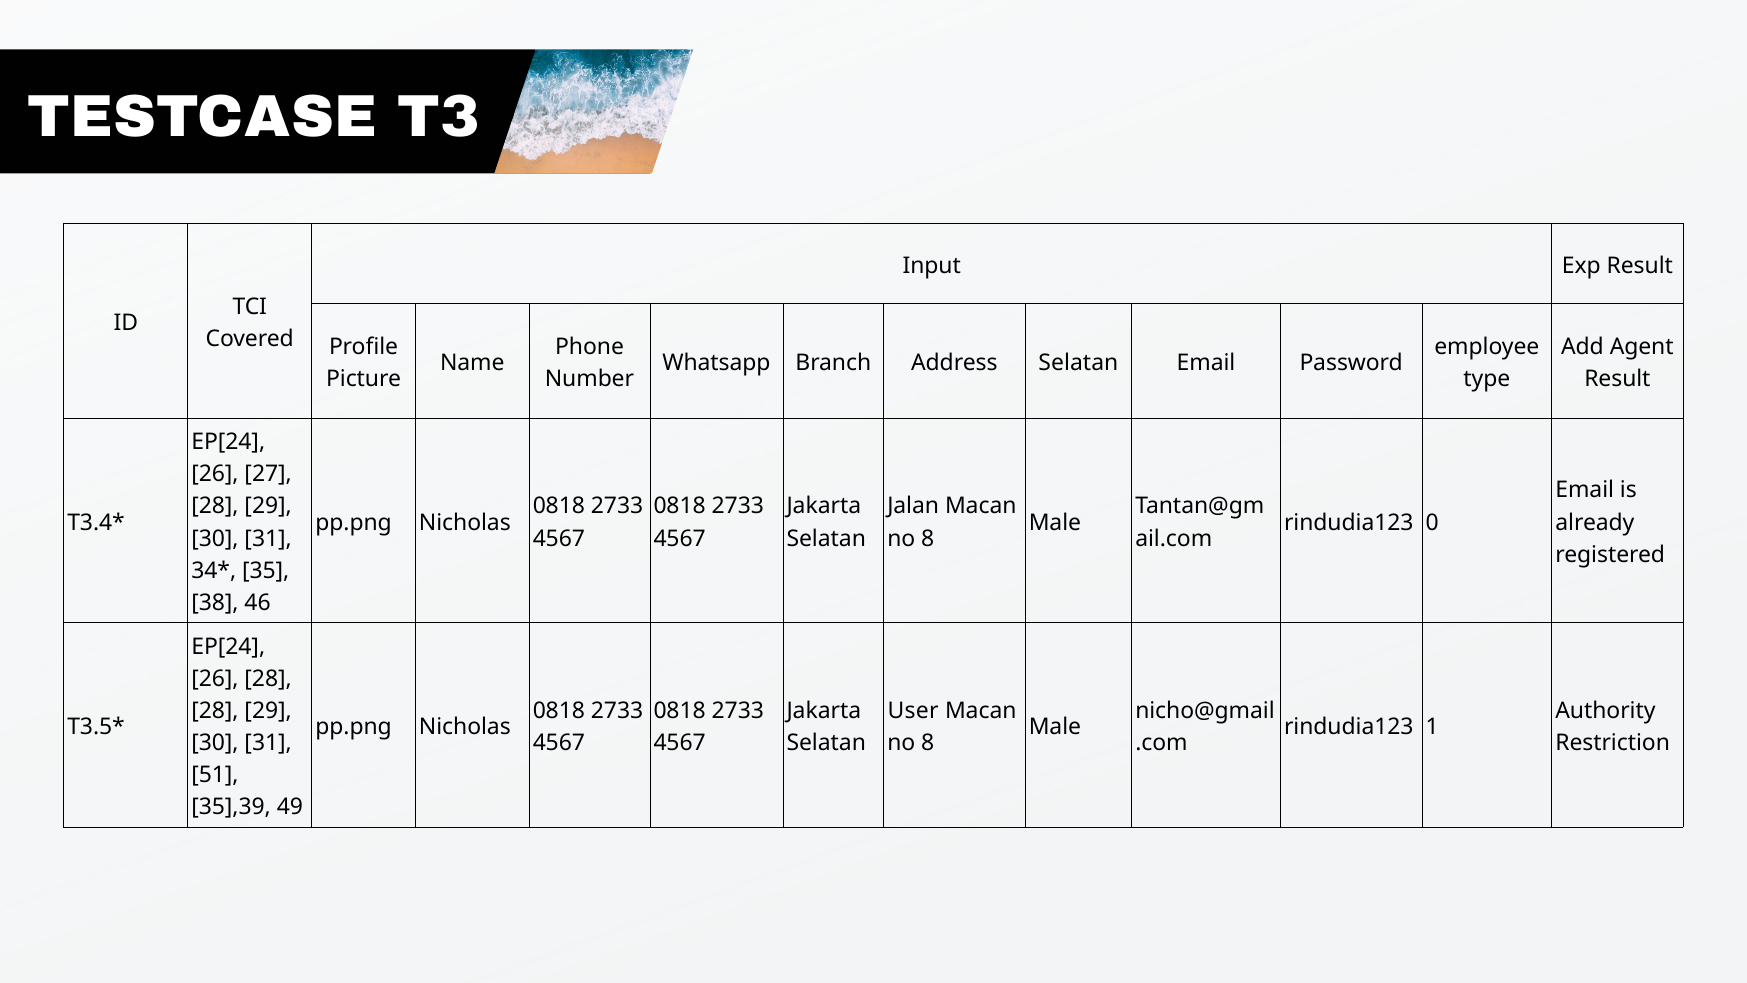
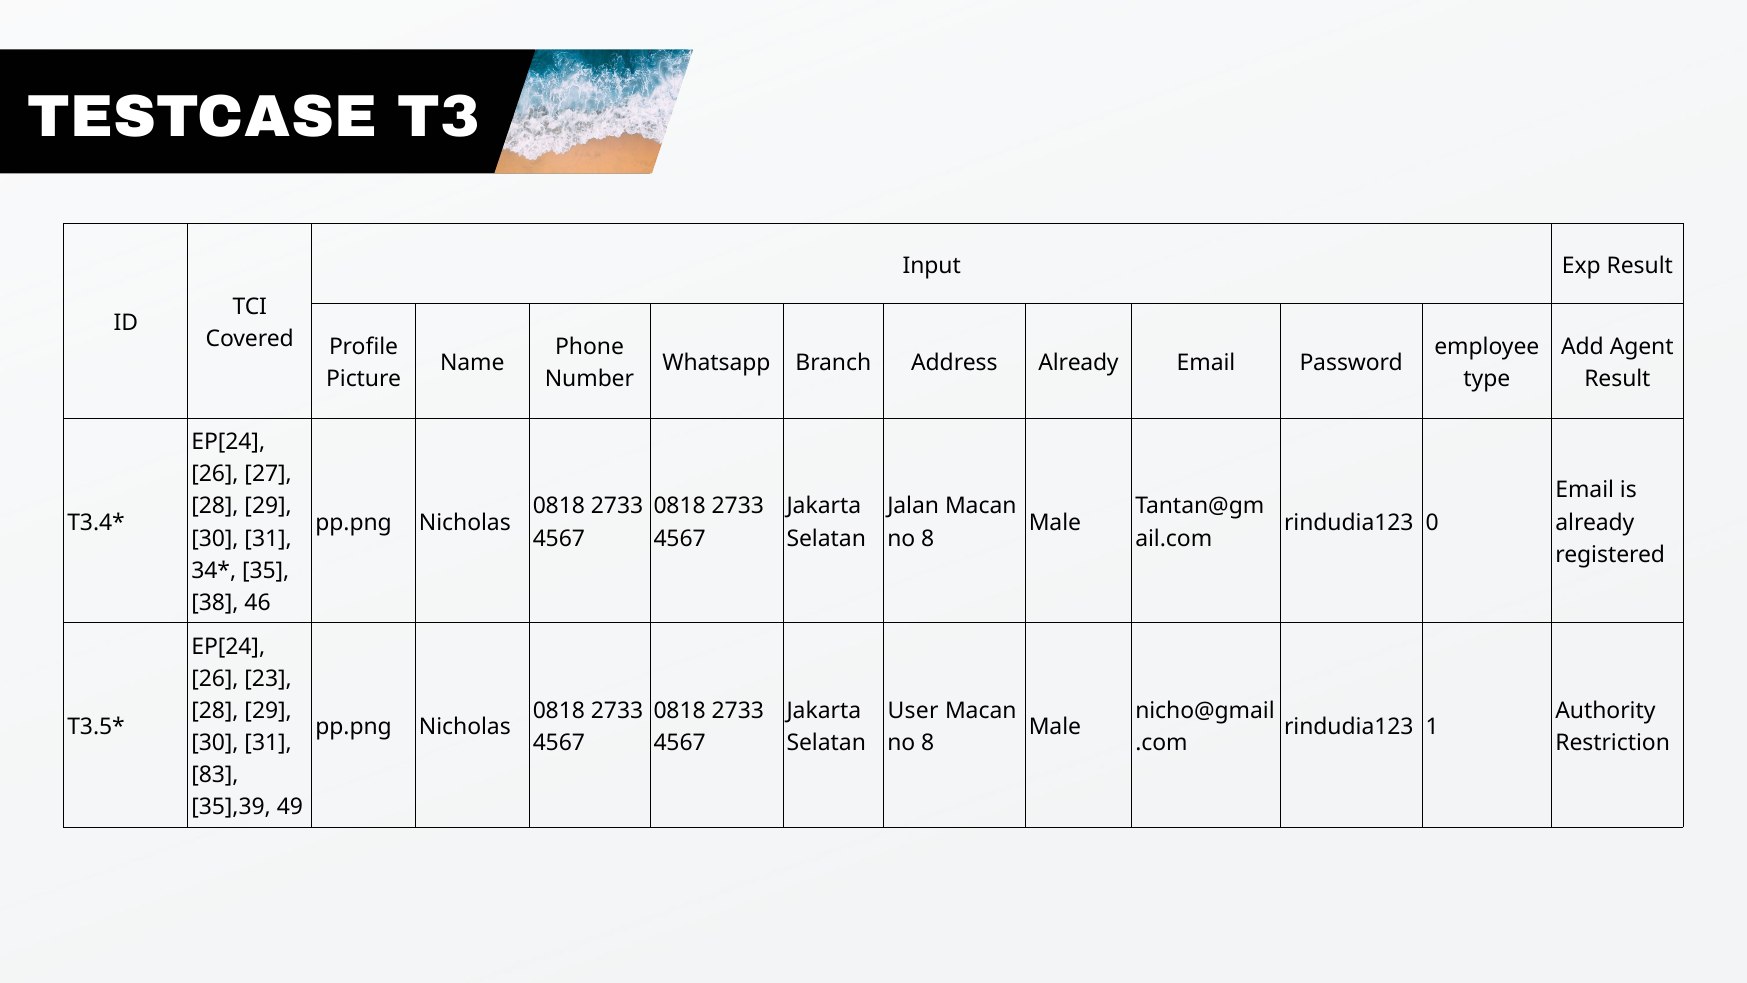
Address Selatan: Selatan -> Already (1079, 363)
26 28: 28 -> 23 (268, 678)
51: 51 -> 83 (215, 774)
